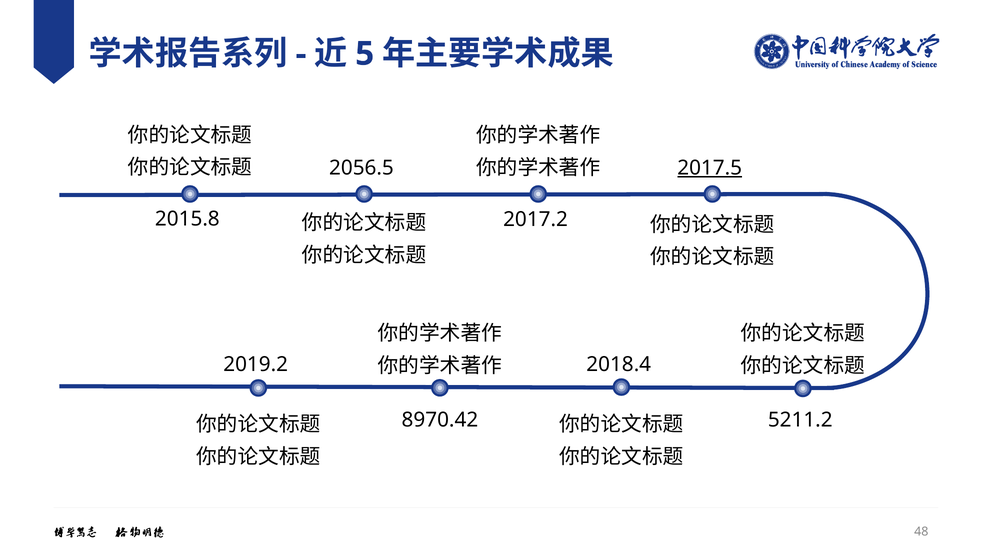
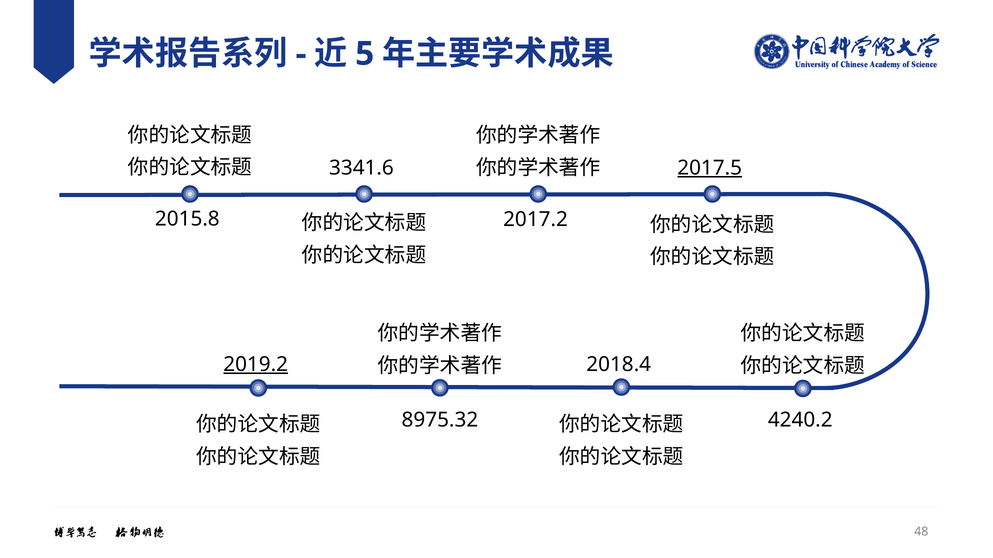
2056.5: 2056.5 -> 3341.6 (361, 168)
2019.2 underline: none -> present (256, 365)
8970.42: 8970.42 -> 8975.32 (440, 420)
5211.2: 5211.2 -> 4240.2 (800, 420)
